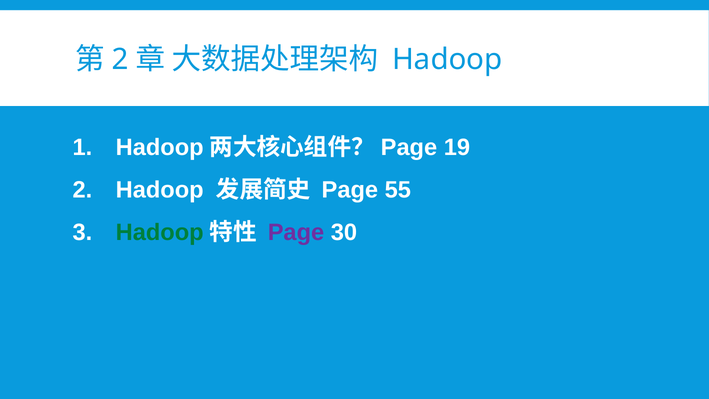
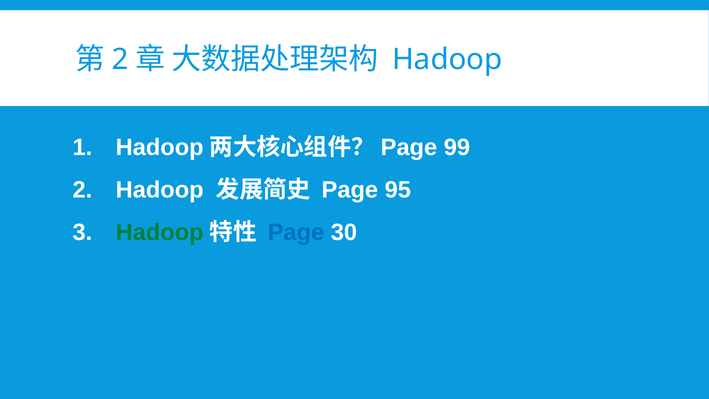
19: 19 -> 99 (457, 147)
55: 55 -> 95 (398, 190)
Page colour: purple -> blue (296, 233)
